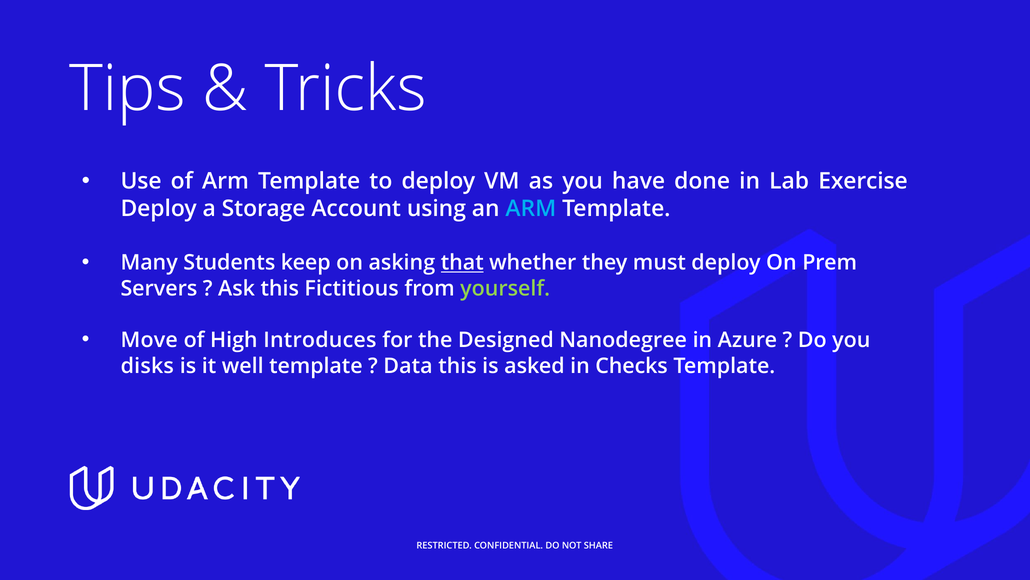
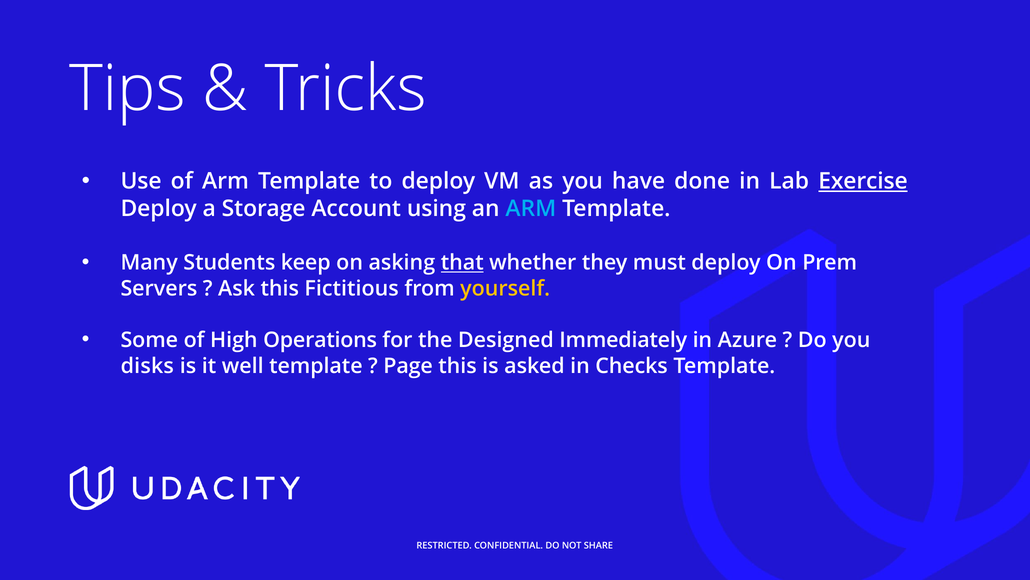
Exercise underline: none -> present (863, 181)
yourself colour: light green -> yellow (505, 288)
Move: Move -> Some (149, 340)
Introduces: Introduces -> Operations (320, 340)
Nanodegree: Nanodegree -> Immediately (623, 340)
Data: Data -> Page (408, 366)
